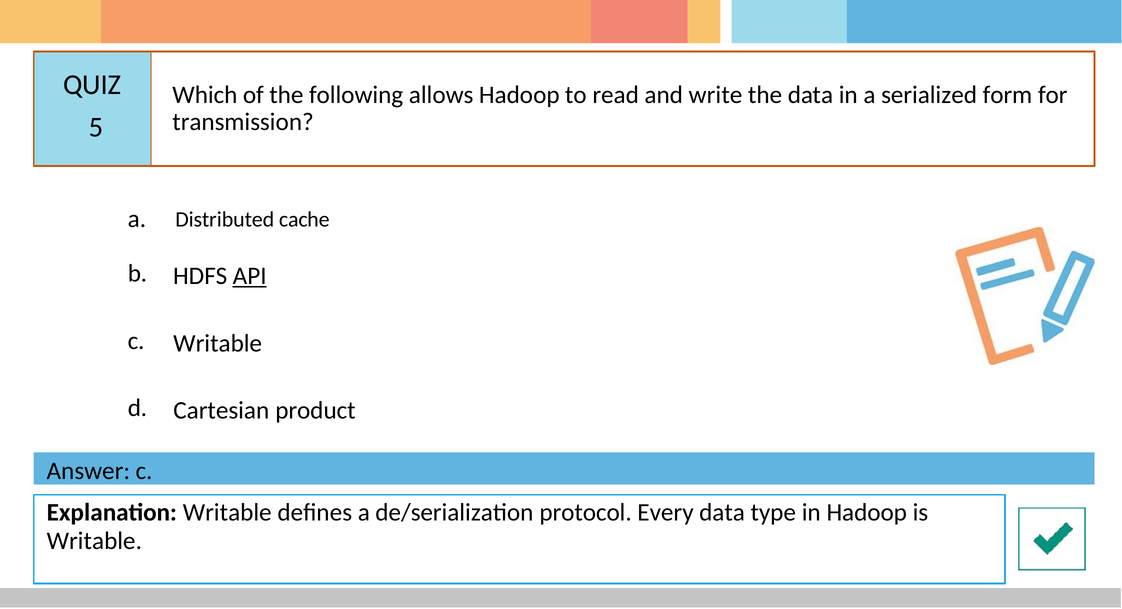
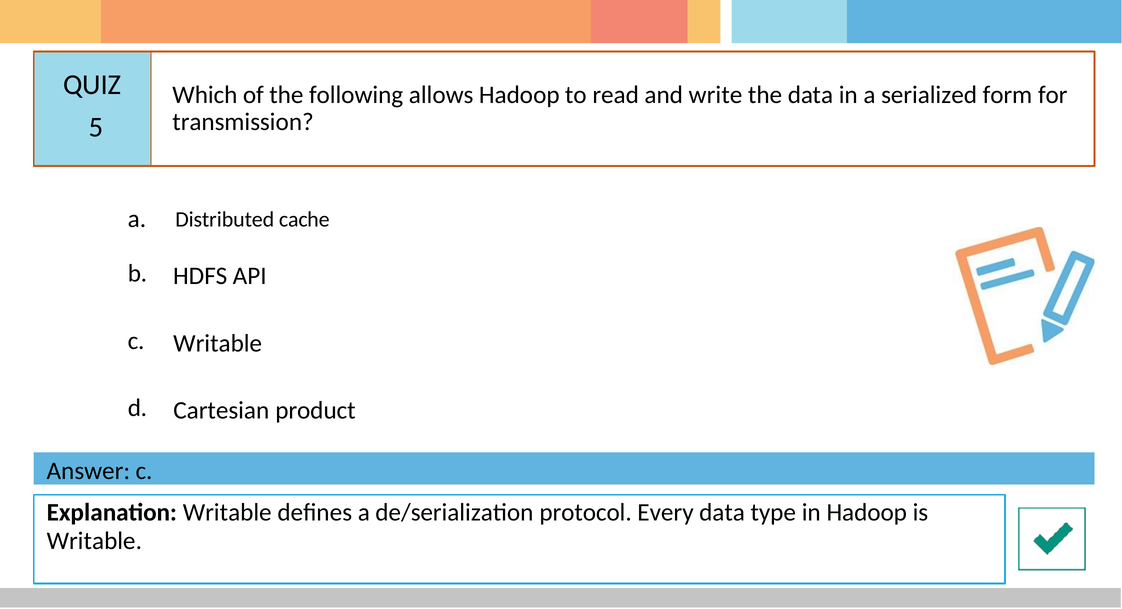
API underline: present -> none (250, 276)
